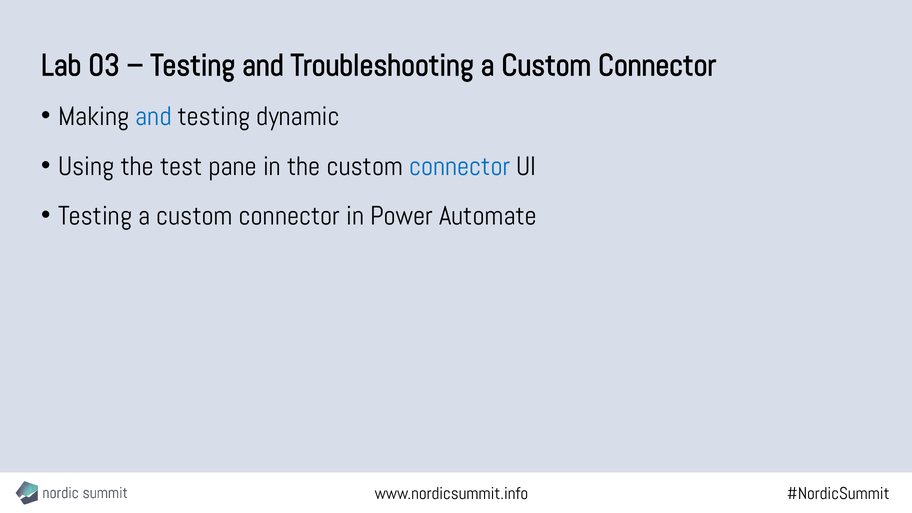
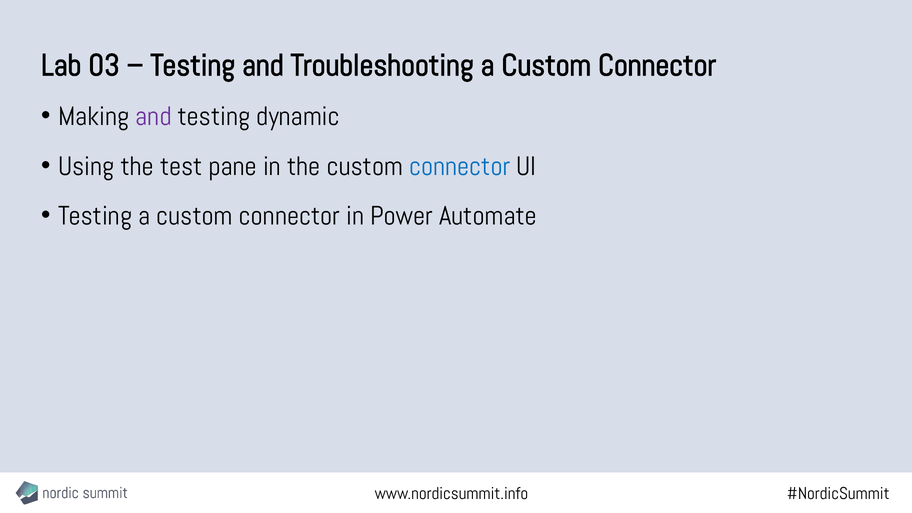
and colour: blue -> purple (153, 117)
